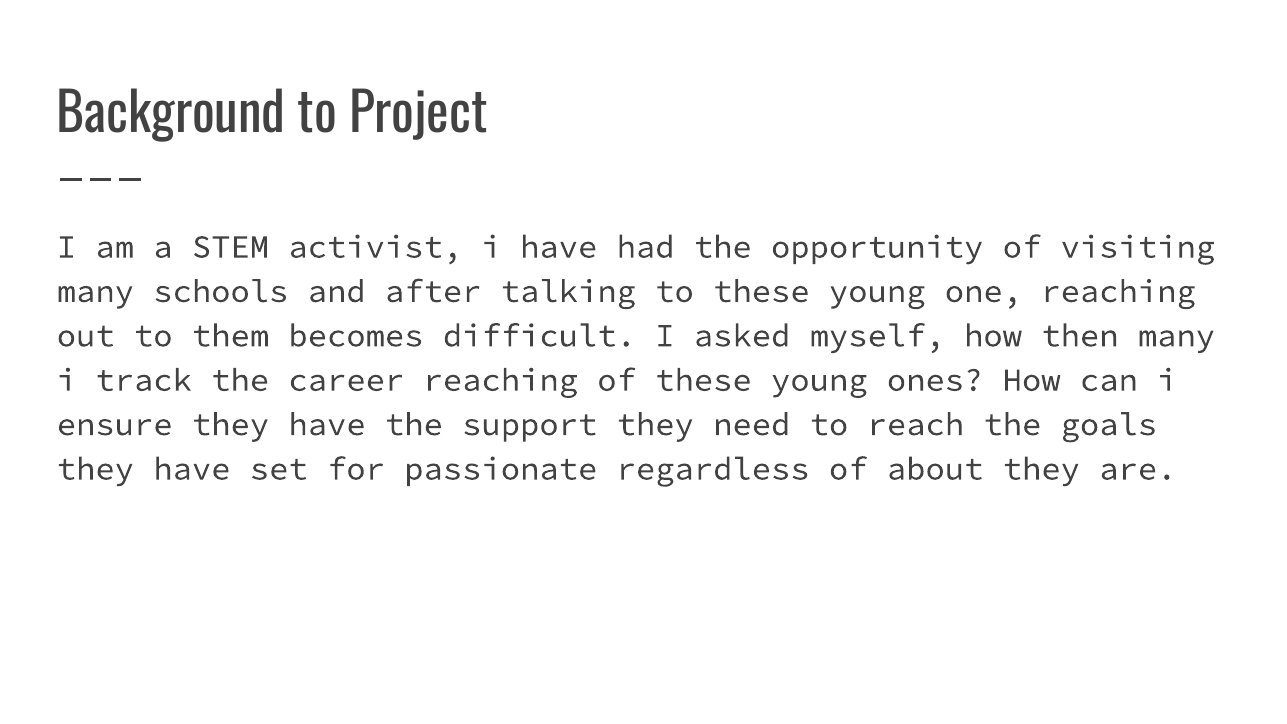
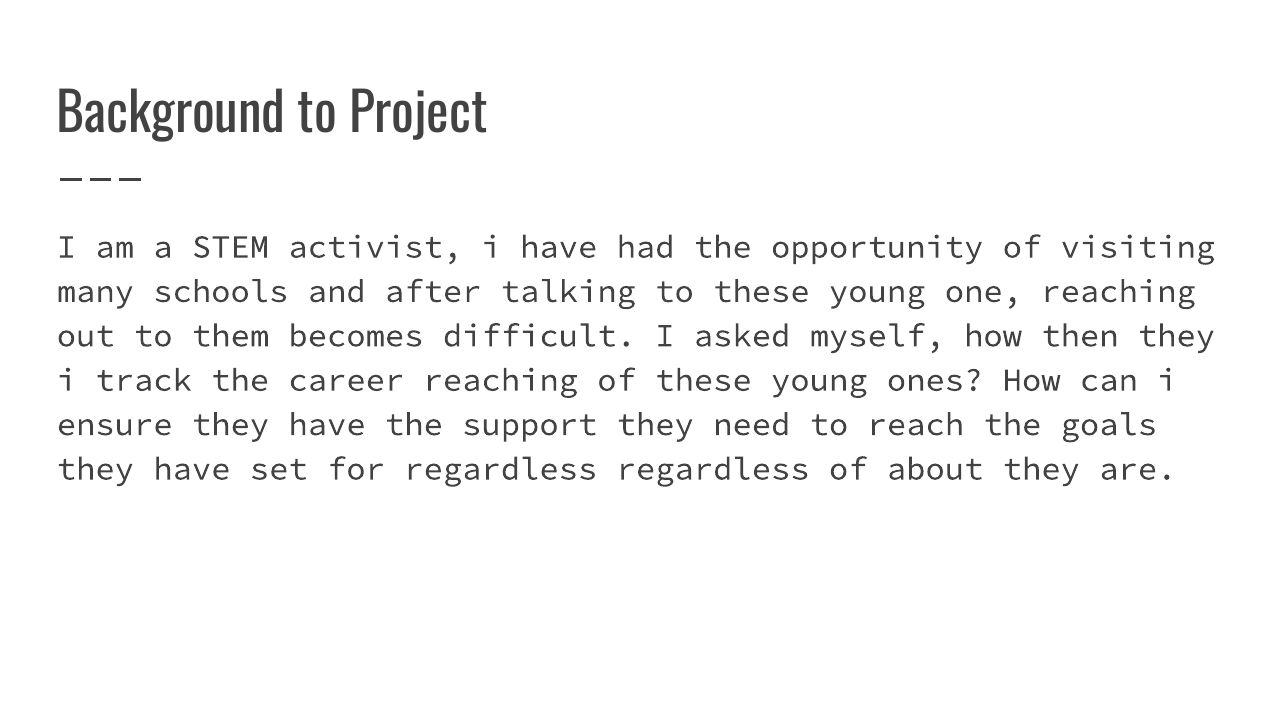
then many: many -> they (1176, 336)
for passionate: passionate -> regardless (501, 469)
